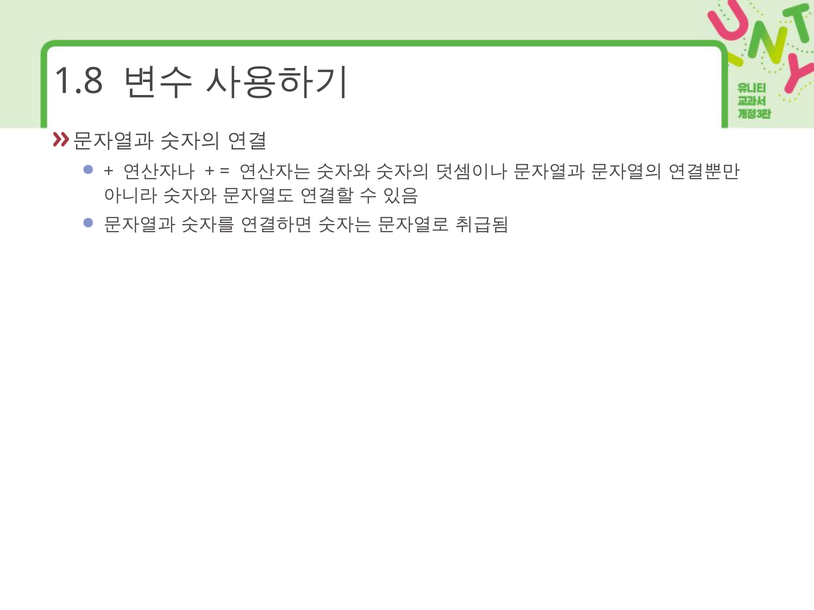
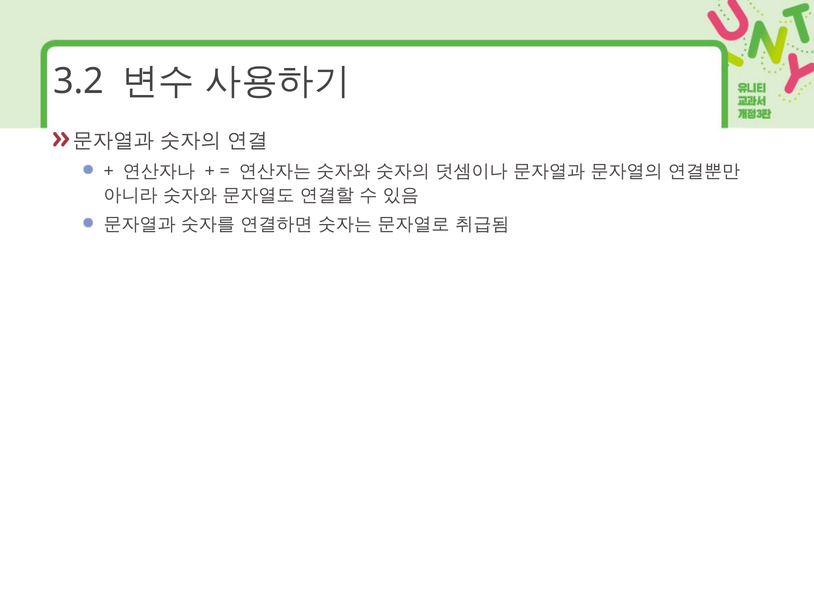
1.8: 1.8 -> 3.2 (79, 81)
